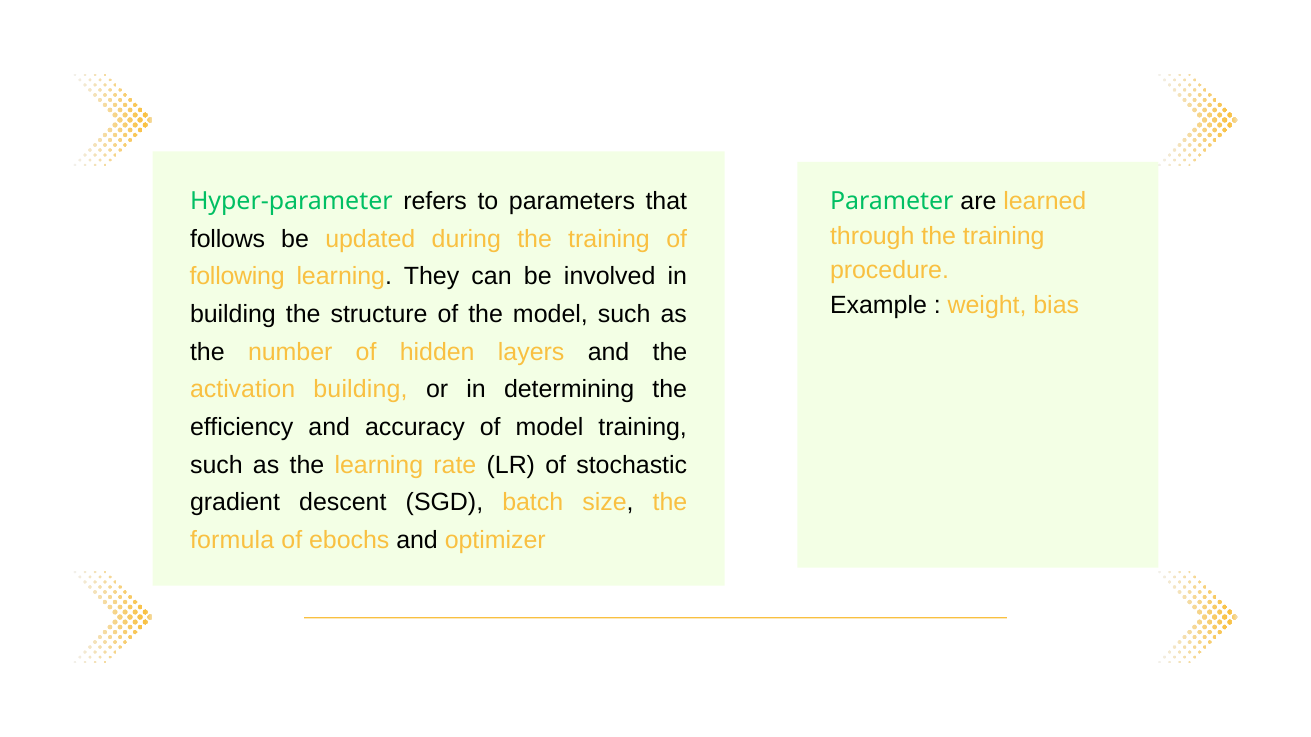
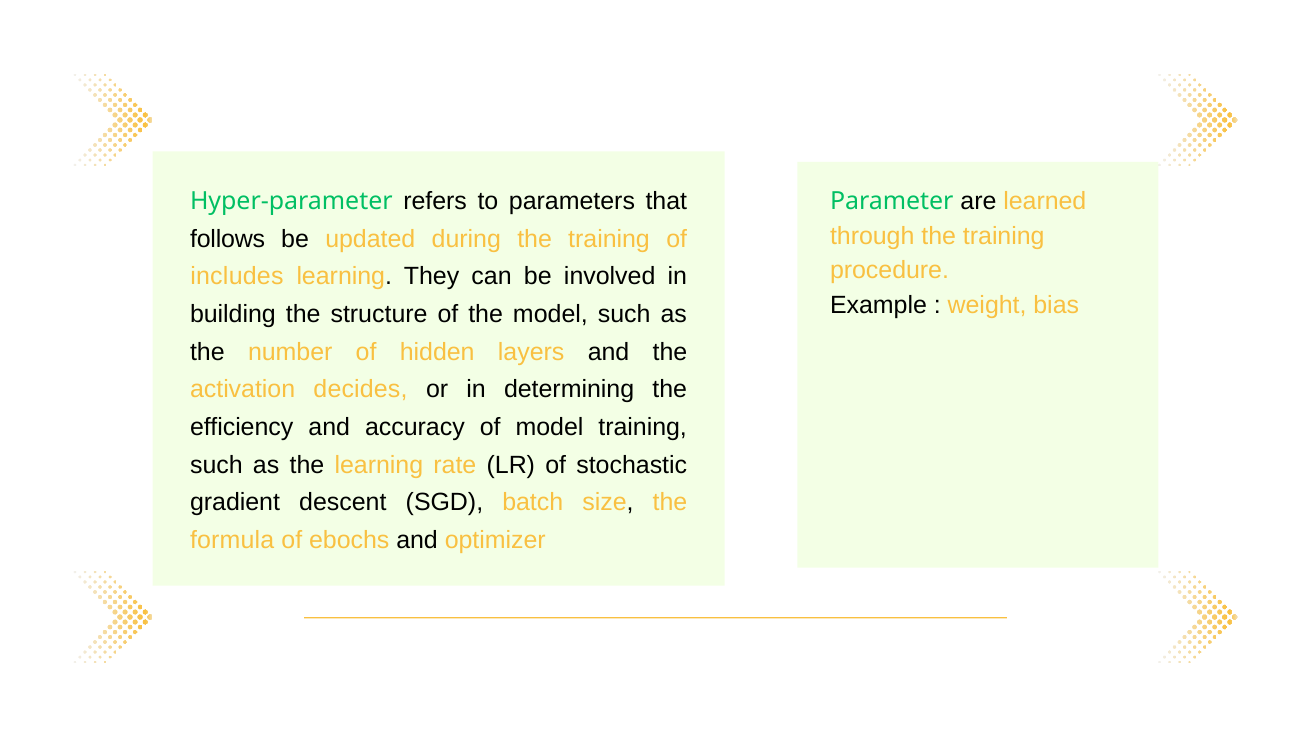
following: following -> includes (237, 277)
activation building: building -> decides (360, 390)
